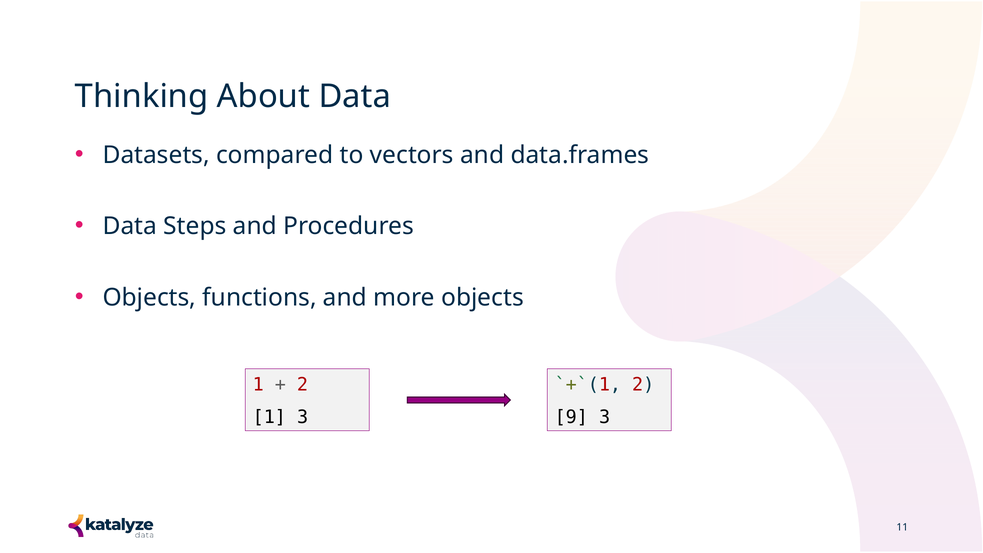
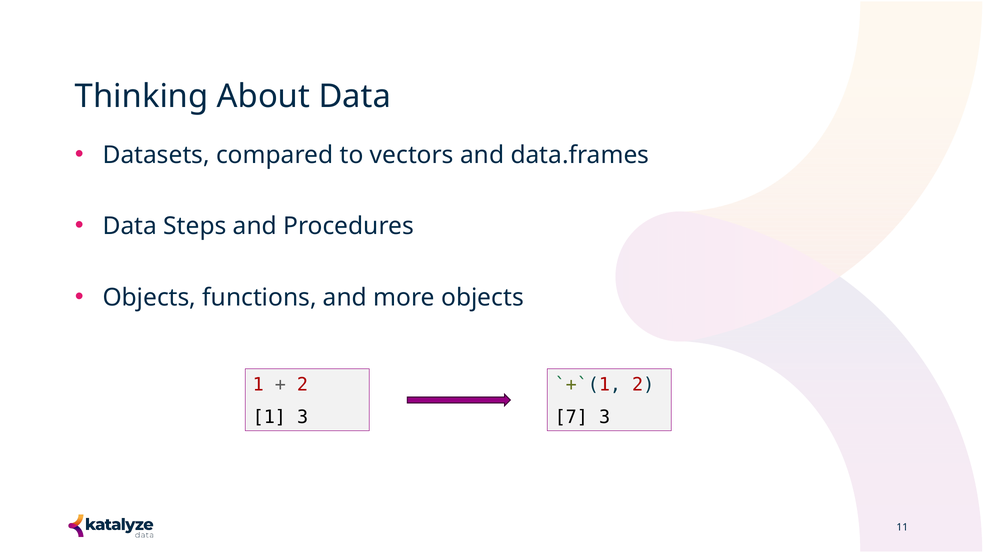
9: 9 -> 7 (571, 417)
